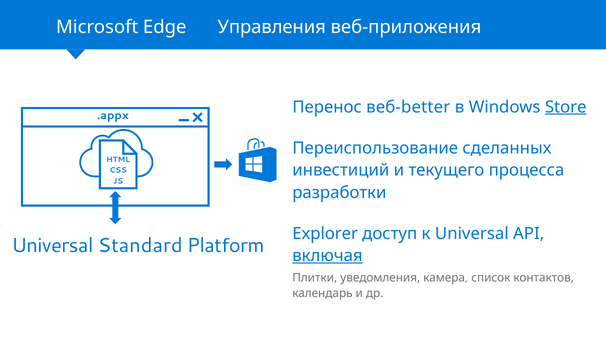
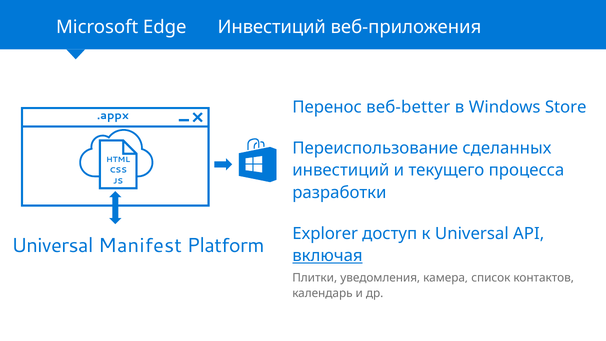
Edge Управления: Управления -> Инвестиций (272, 27)
Store underline: present -> none (566, 107)
Standard: Standard -> Manifest (140, 245)
